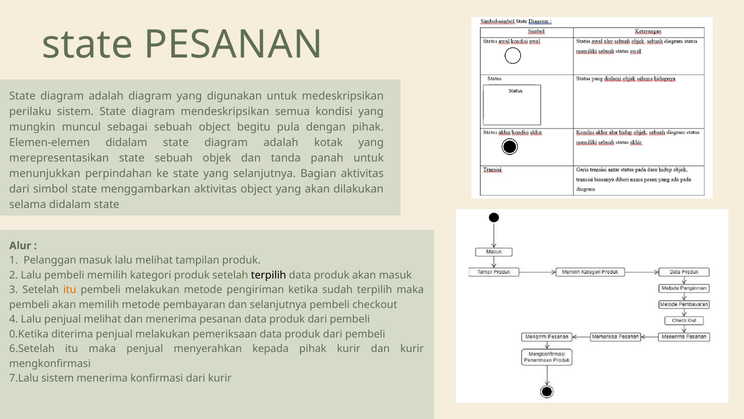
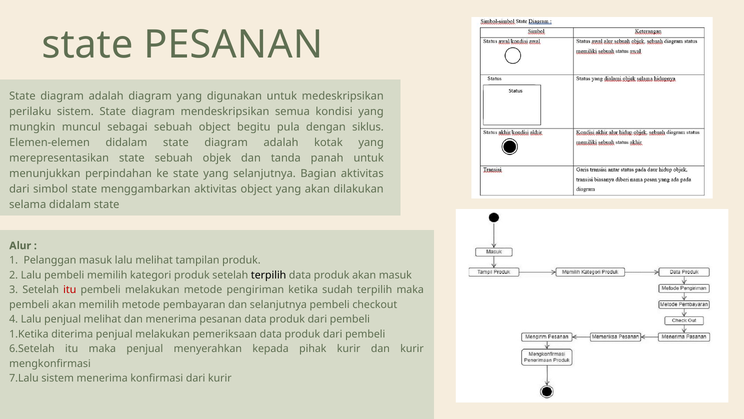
dengan pihak: pihak -> siklus (368, 127)
itu colour: orange -> red (70, 290)
0.Ketika: 0.Ketika -> 1.Ketika (29, 334)
